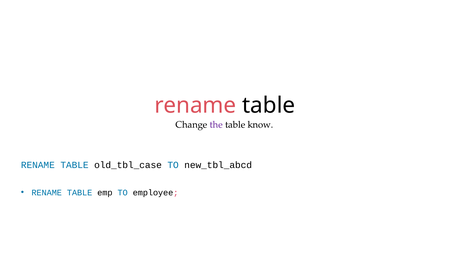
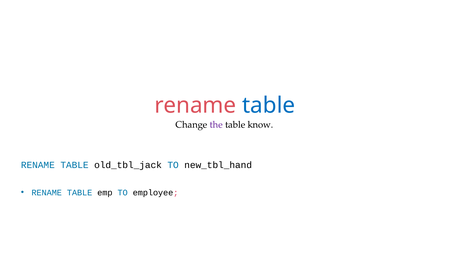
table colour: black -> blue (269, 105)
old_tbl_case: old_tbl_case -> old_tbl_jack (128, 165)
new_tbl_abcd: new_tbl_abcd -> new_tbl_hand (218, 165)
